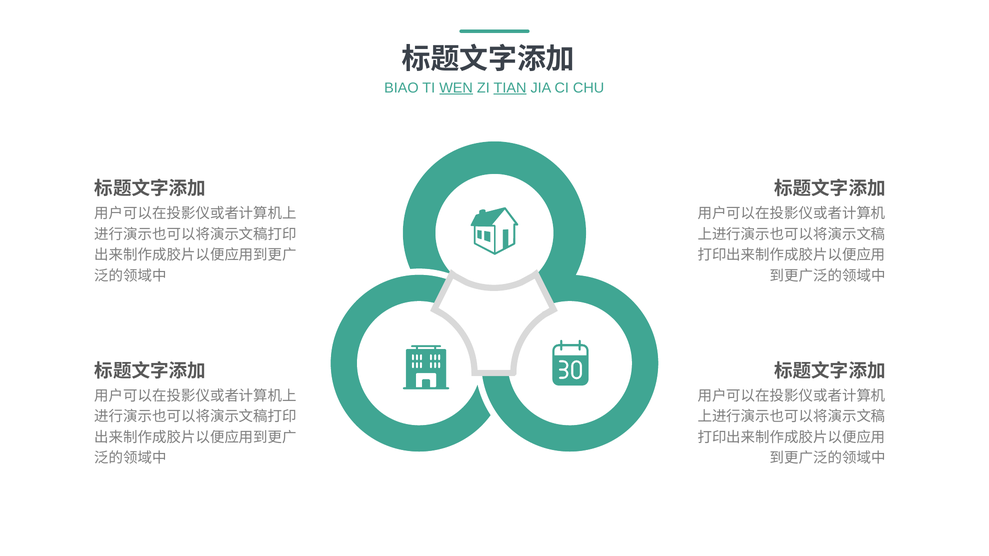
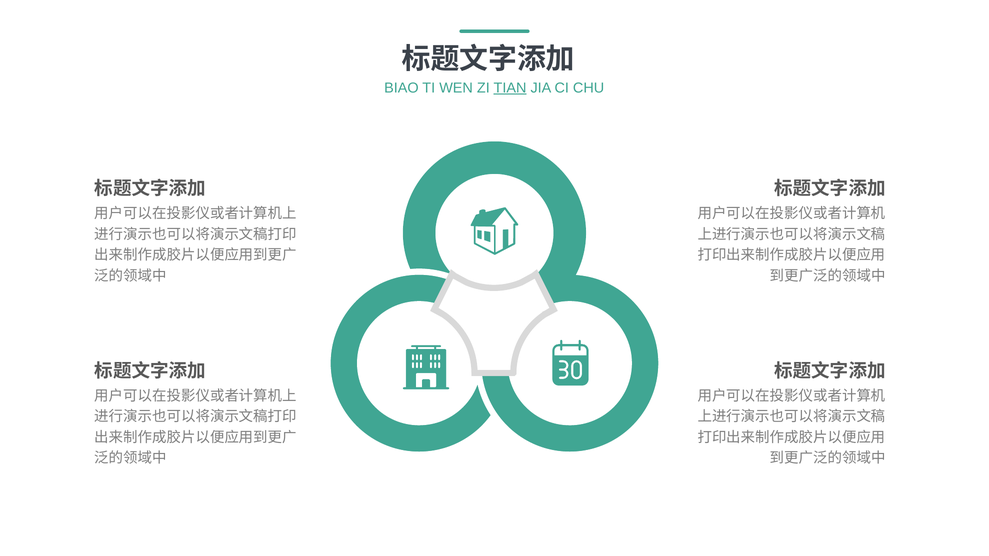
WEN underline: present -> none (456, 88)
